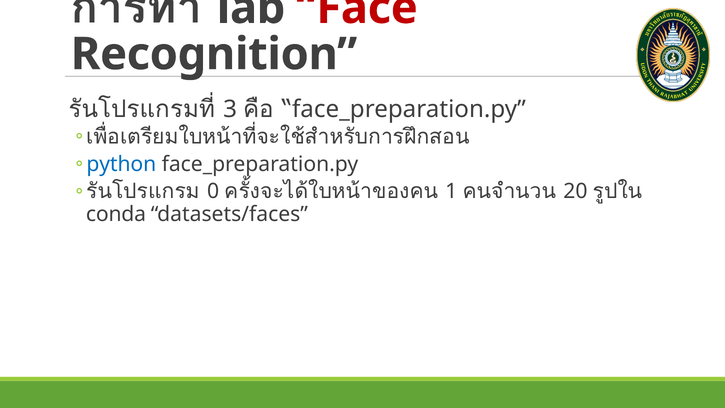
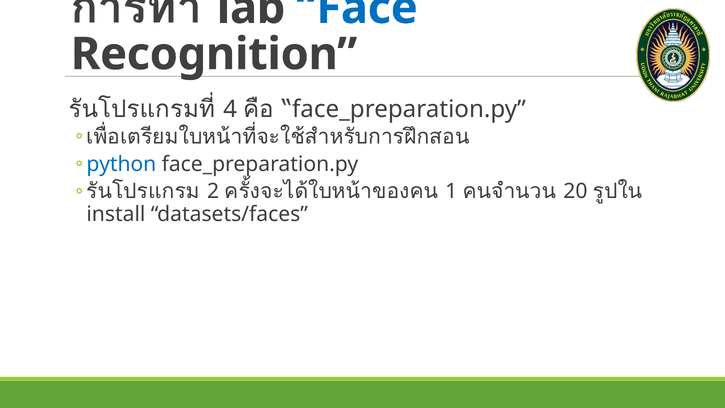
Face colour: red -> blue (357, 8)
3: 3 -> 4 (230, 109)
0: 0 -> 2 (213, 191)
conda: conda -> install (116, 214)
